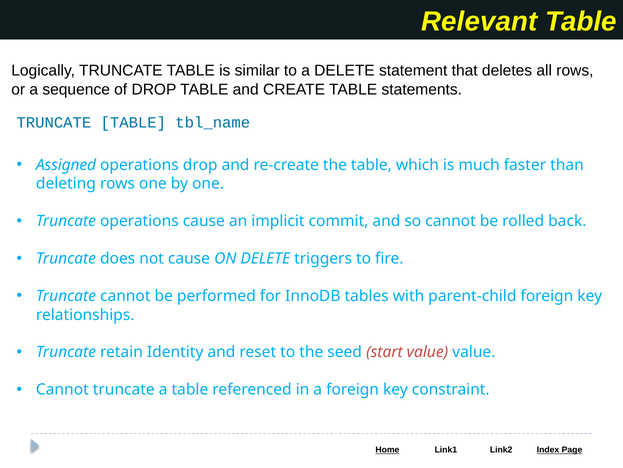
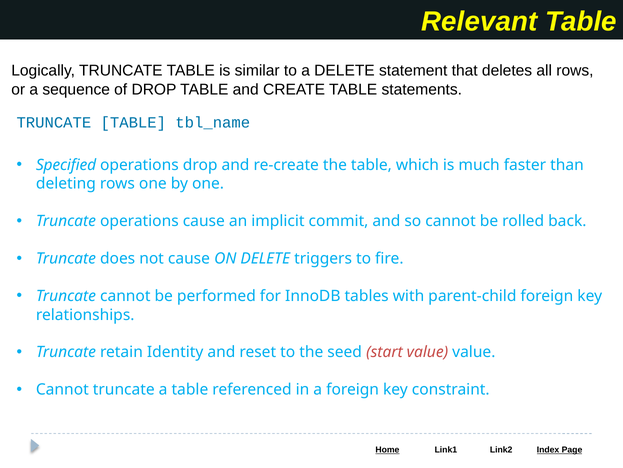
Assigned: Assigned -> Specified (66, 165)
